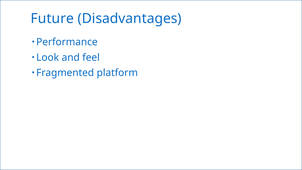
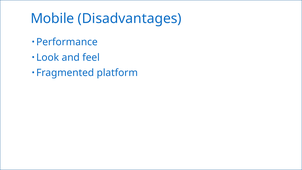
Future: Future -> Mobile (52, 18)
